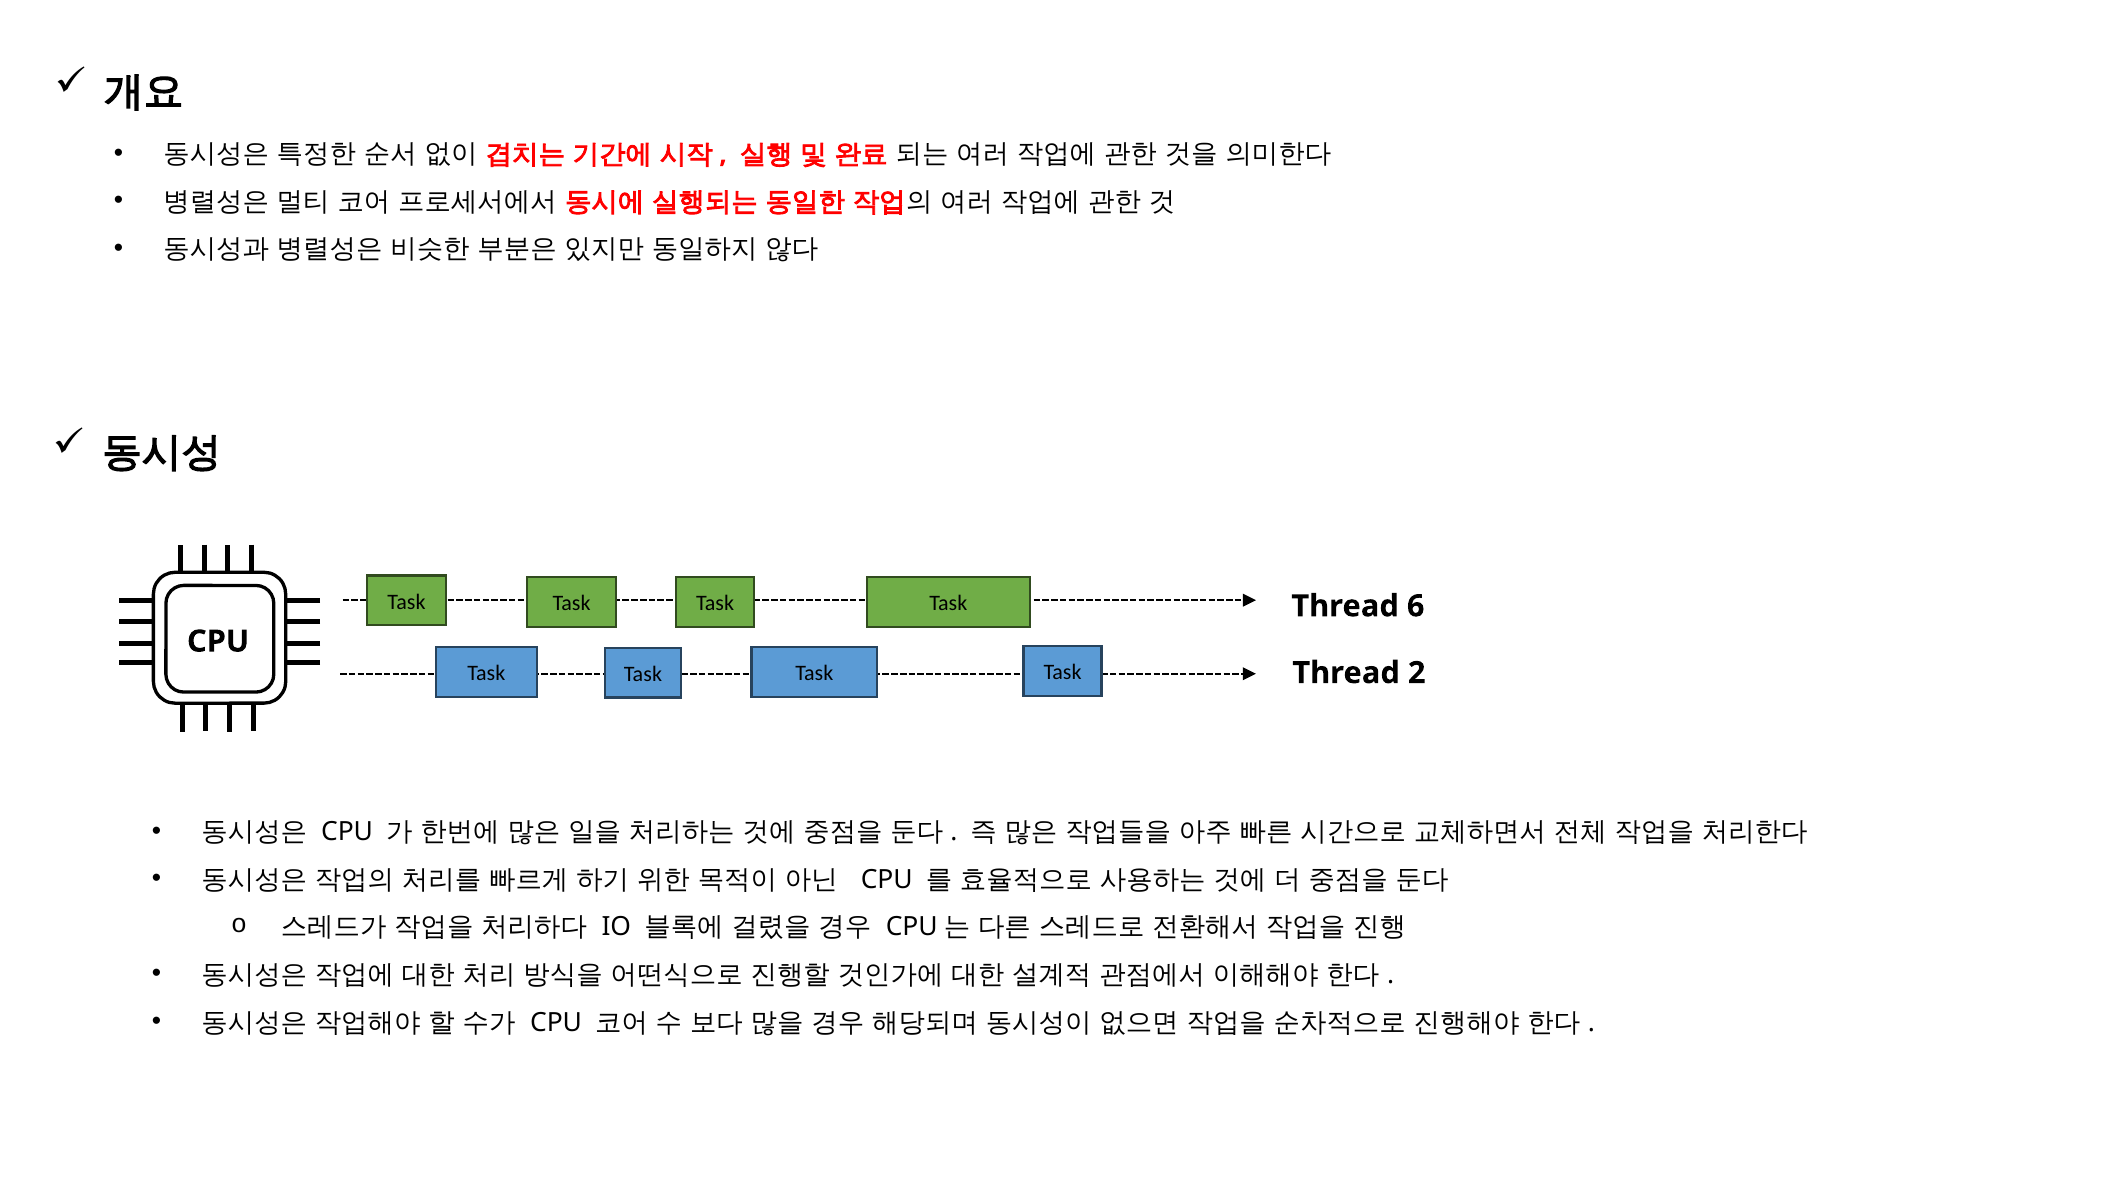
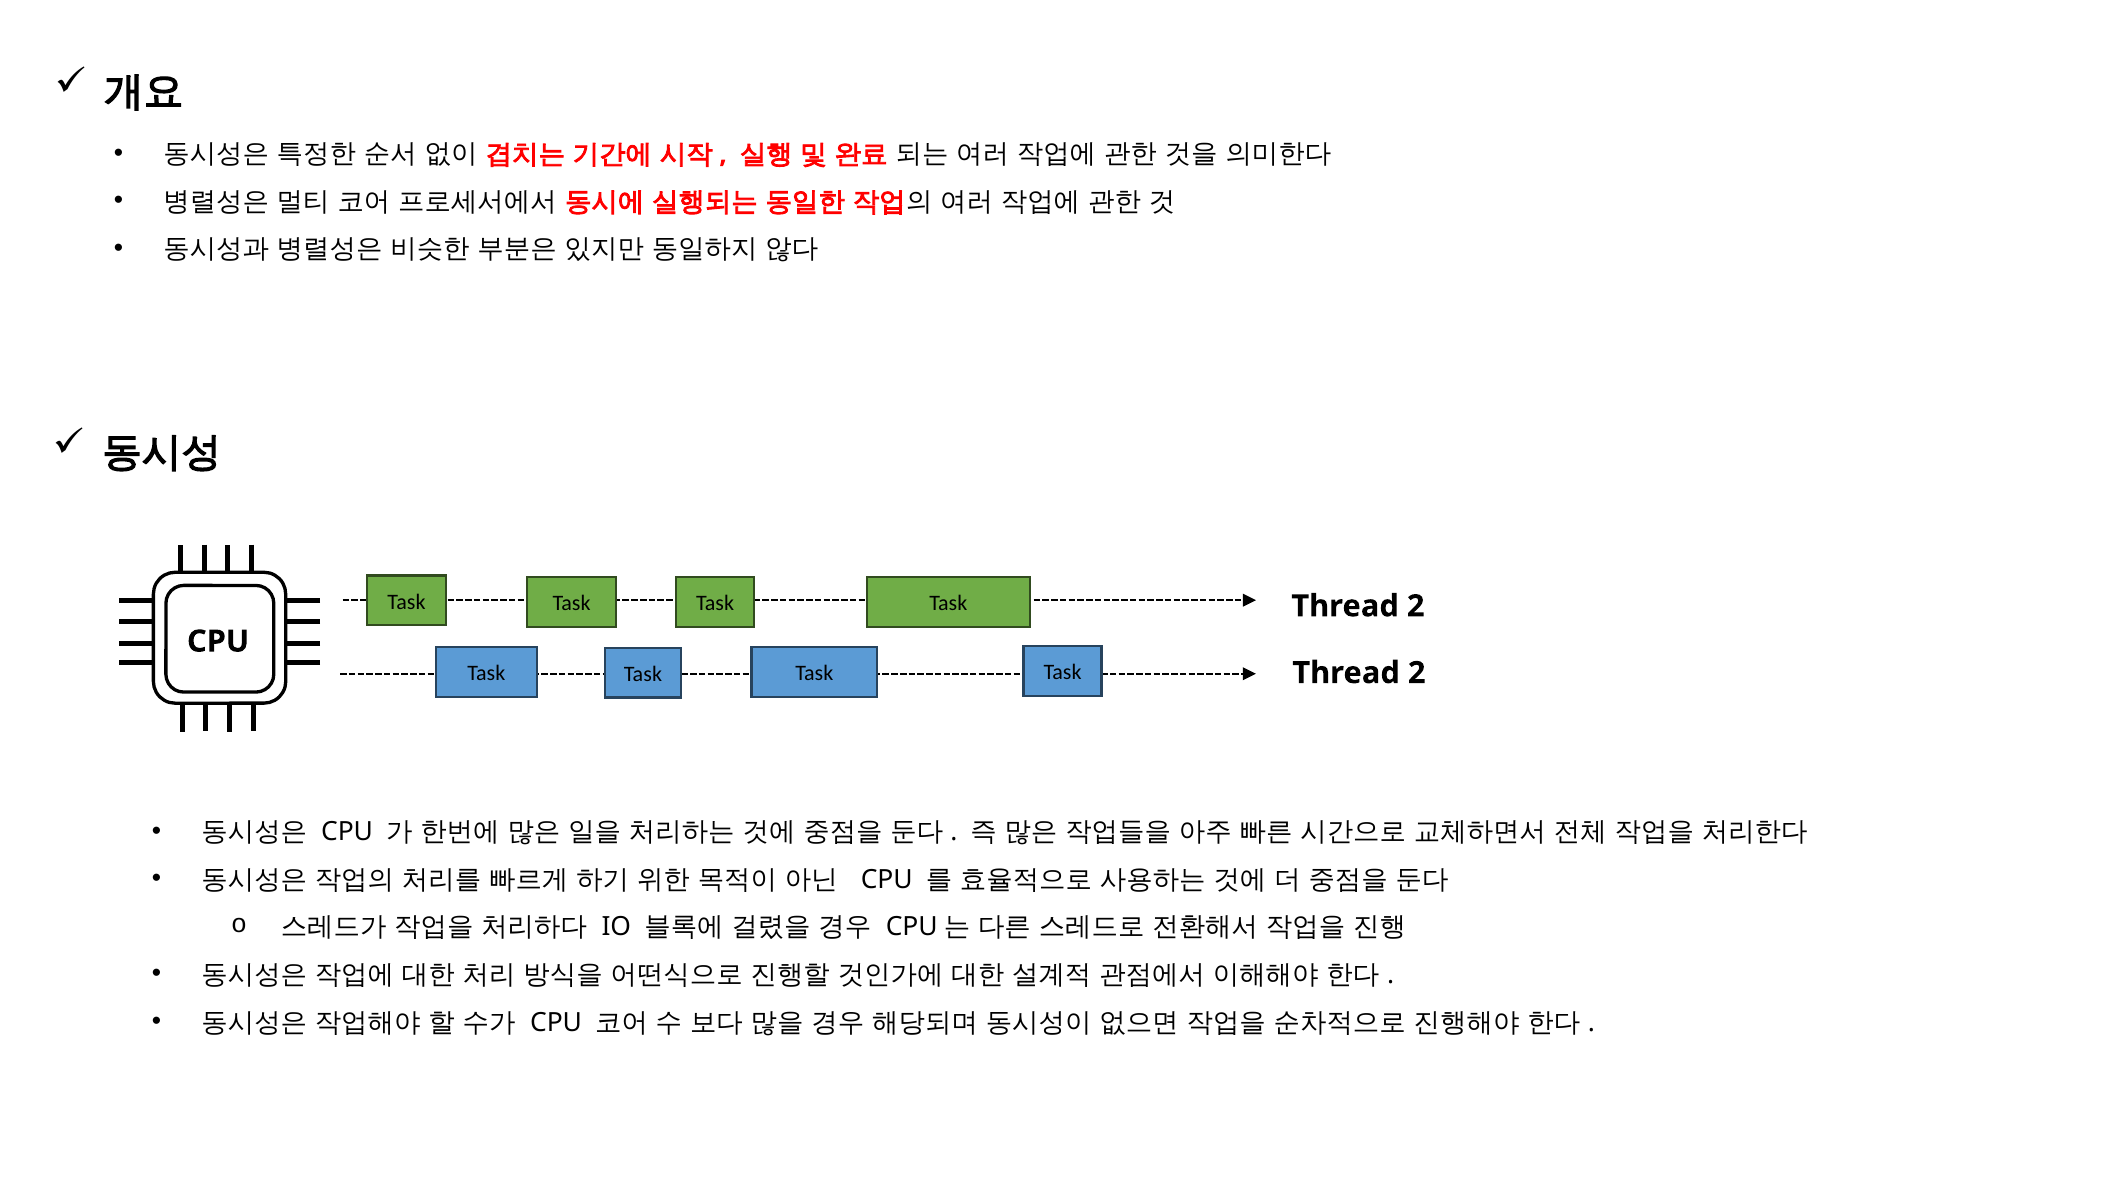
6: 6 -> 2 (1416, 606)
